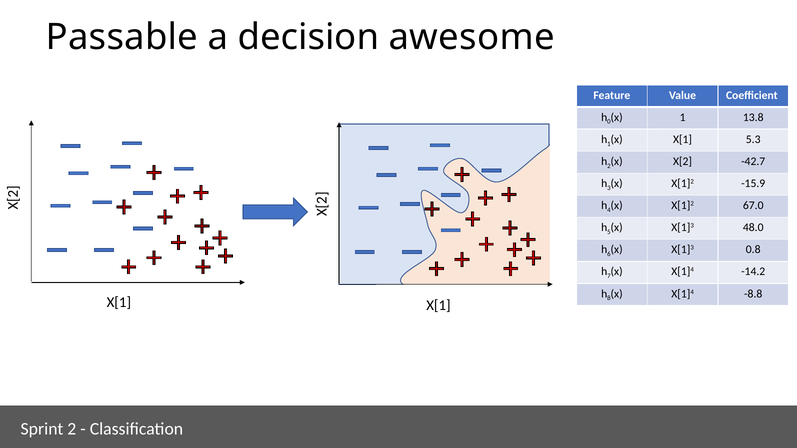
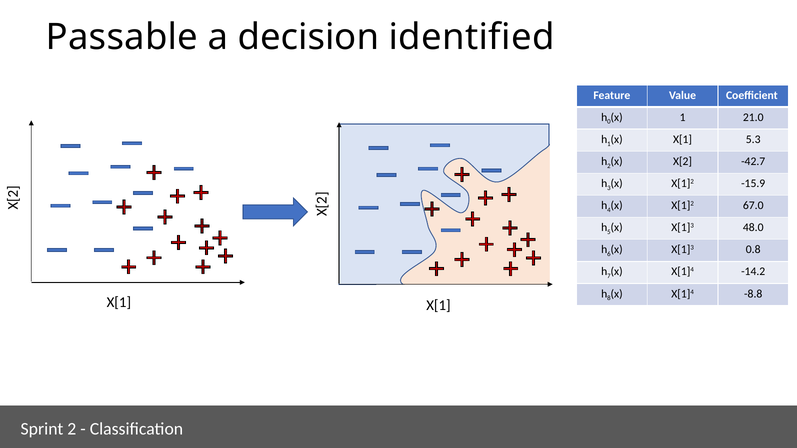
awesome: awesome -> identified (472, 37)
13.8: 13.8 -> 21.0 (753, 117)
